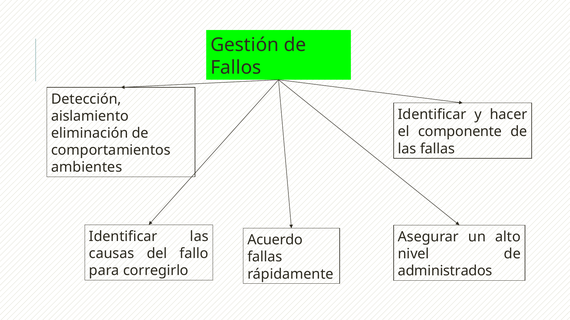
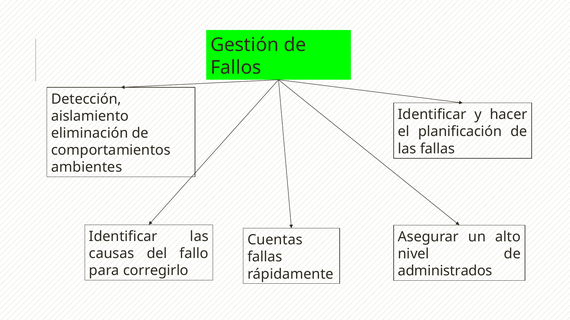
componente: componente -> planificación (460, 132)
Acuerdo: Acuerdo -> Cuentas (275, 240)
